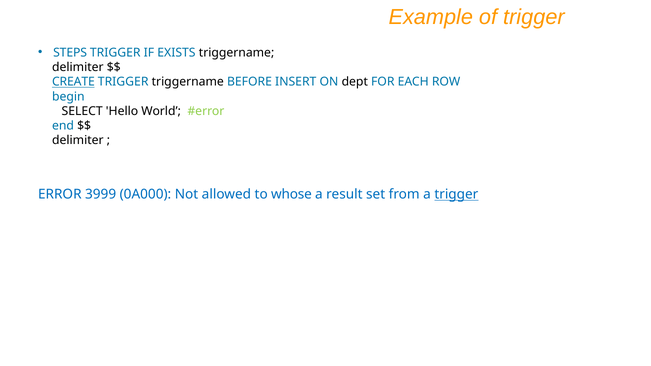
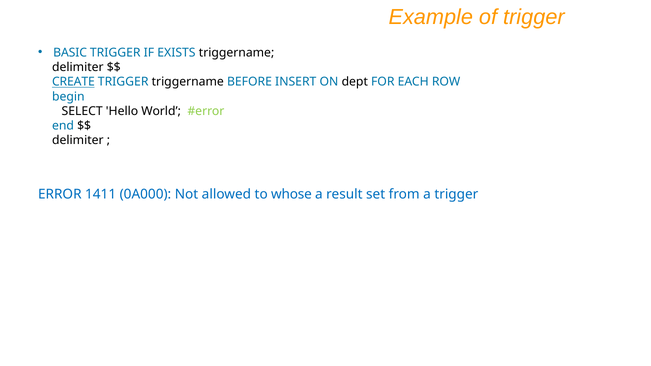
STEPS: STEPS -> BASIC (70, 53)
3999: 3999 -> 1411 (101, 195)
trigger underline: present -> none (456, 195)
